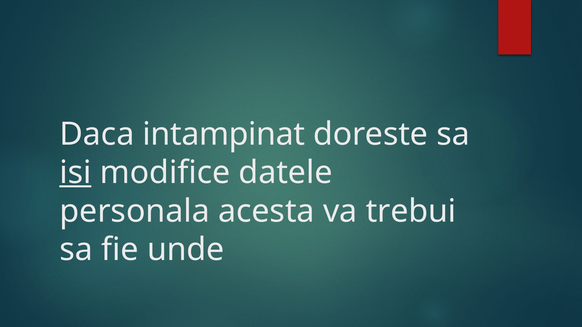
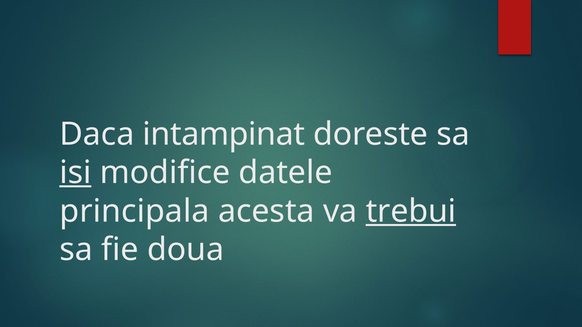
personala: personala -> principala (135, 211)
trebui underline: none -> present (411, 211)
unde: unde -> doua (186, 250)
